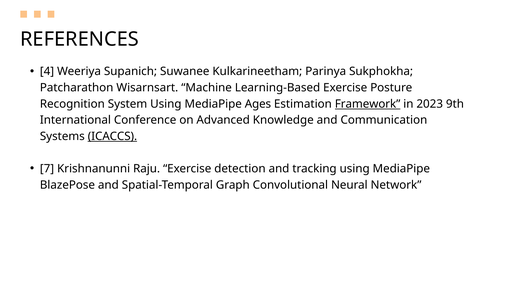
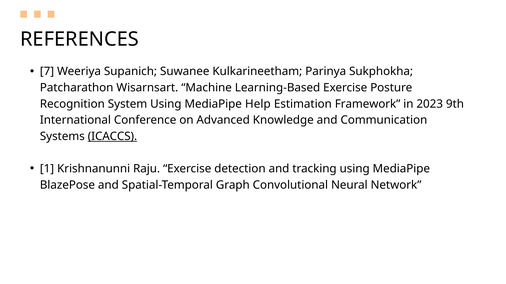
4: 4 -> 7 (47, 72)
Ages: Ages -> Help (258, 104)
Framework underline: present -> none (368, 104)
7: 7 -> 1 (47, 169)
